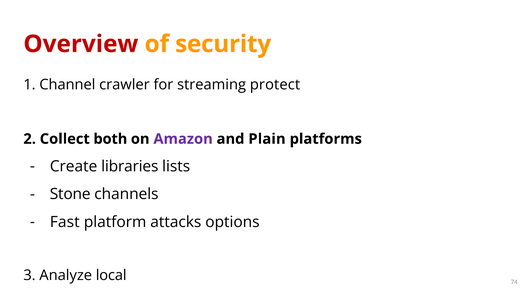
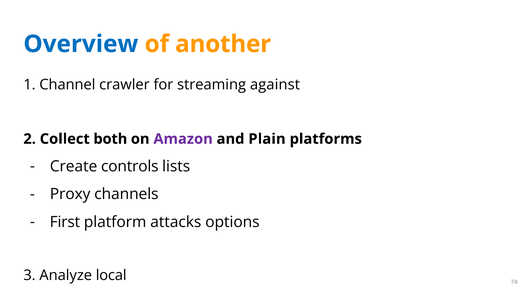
Overview colour: red -> blue (81, 44)
security: security -> another (223, 44)
protect: protect -> against (275, 85)
libraries: libraries -> controls (130, 166)
Stone: Stone -> Proxy (70, 194)
Fast: Fast -> First (65, 222)
